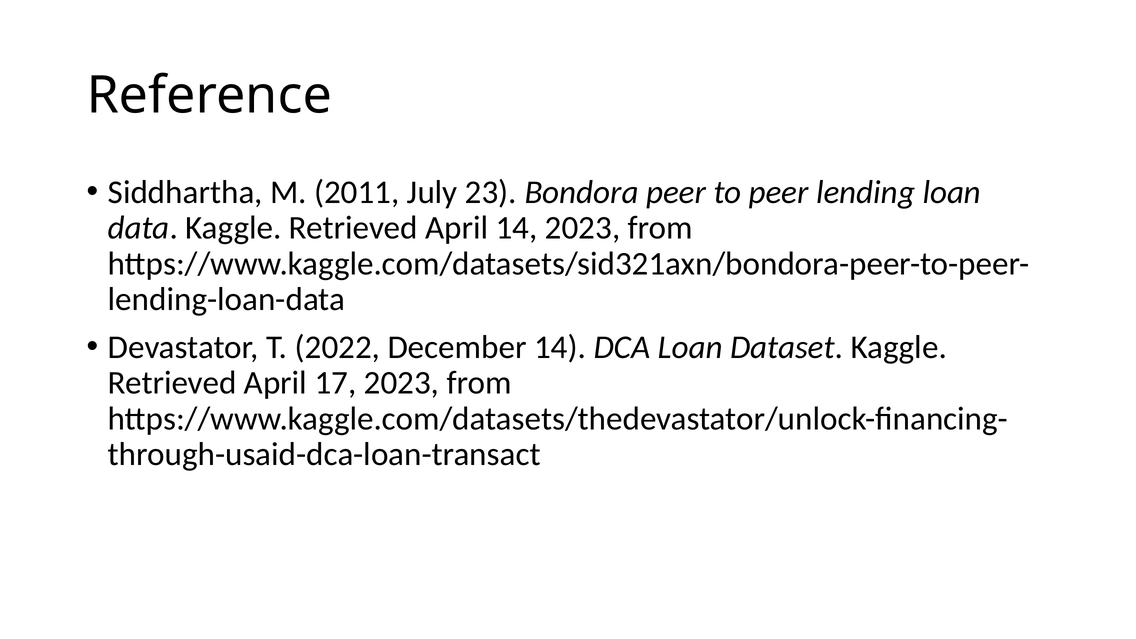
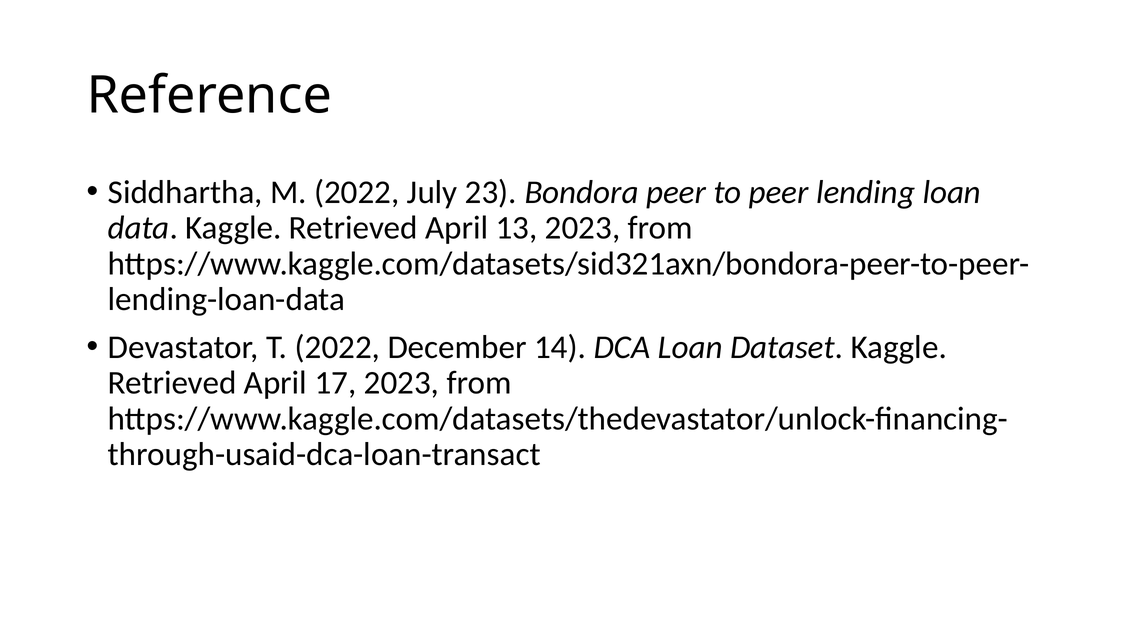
M 2011: 2011 -> 2022 (357, 192)
April 14: 14 -> 13 (517, 228)
